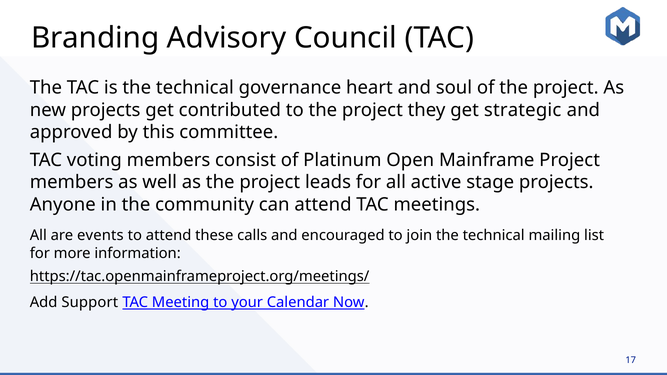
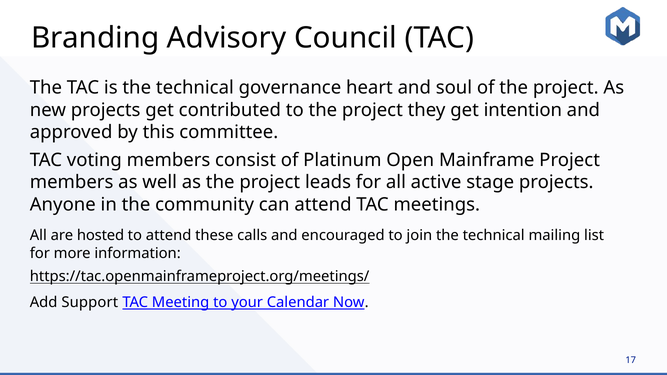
strategic: strategic -> intention (523, 110)
events: events -> hosted (101, 236)
